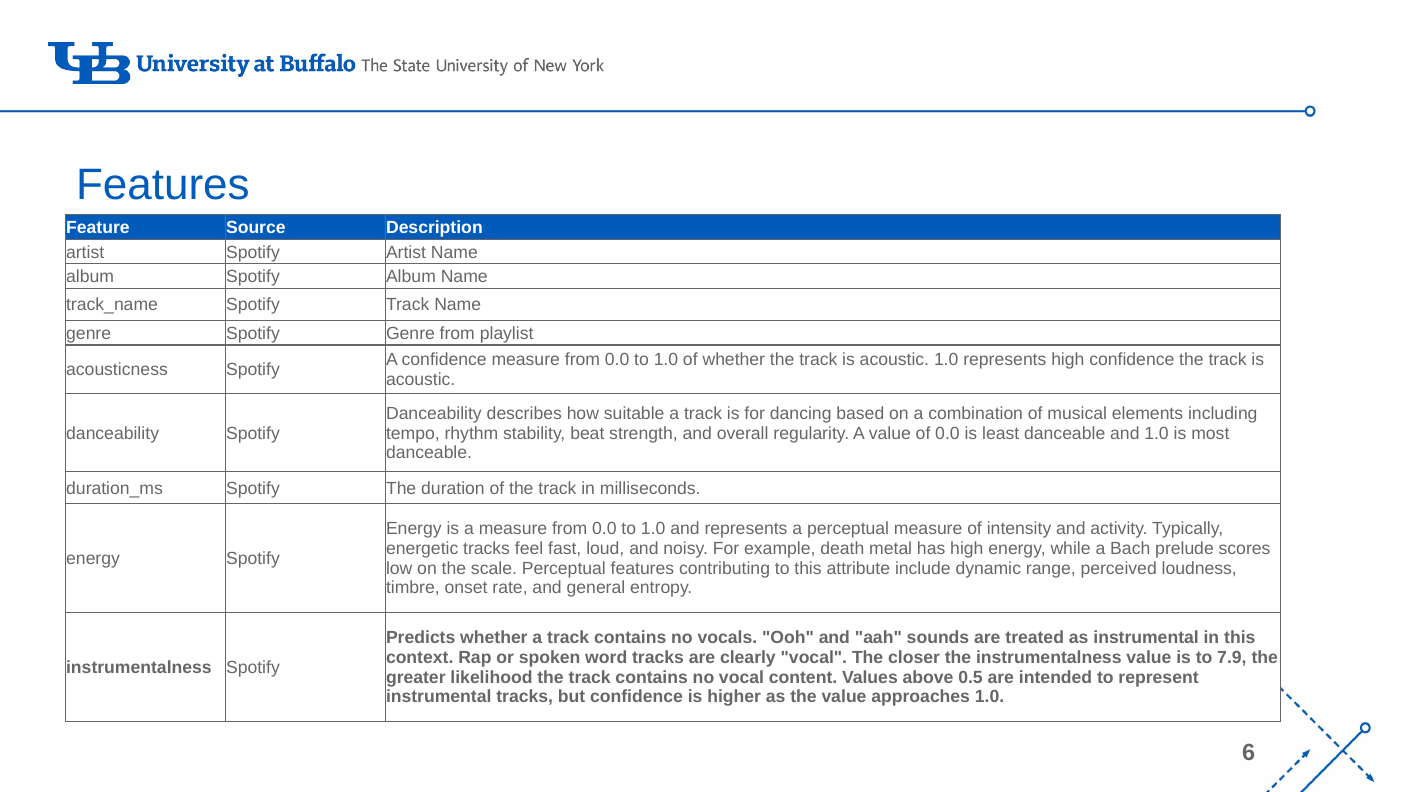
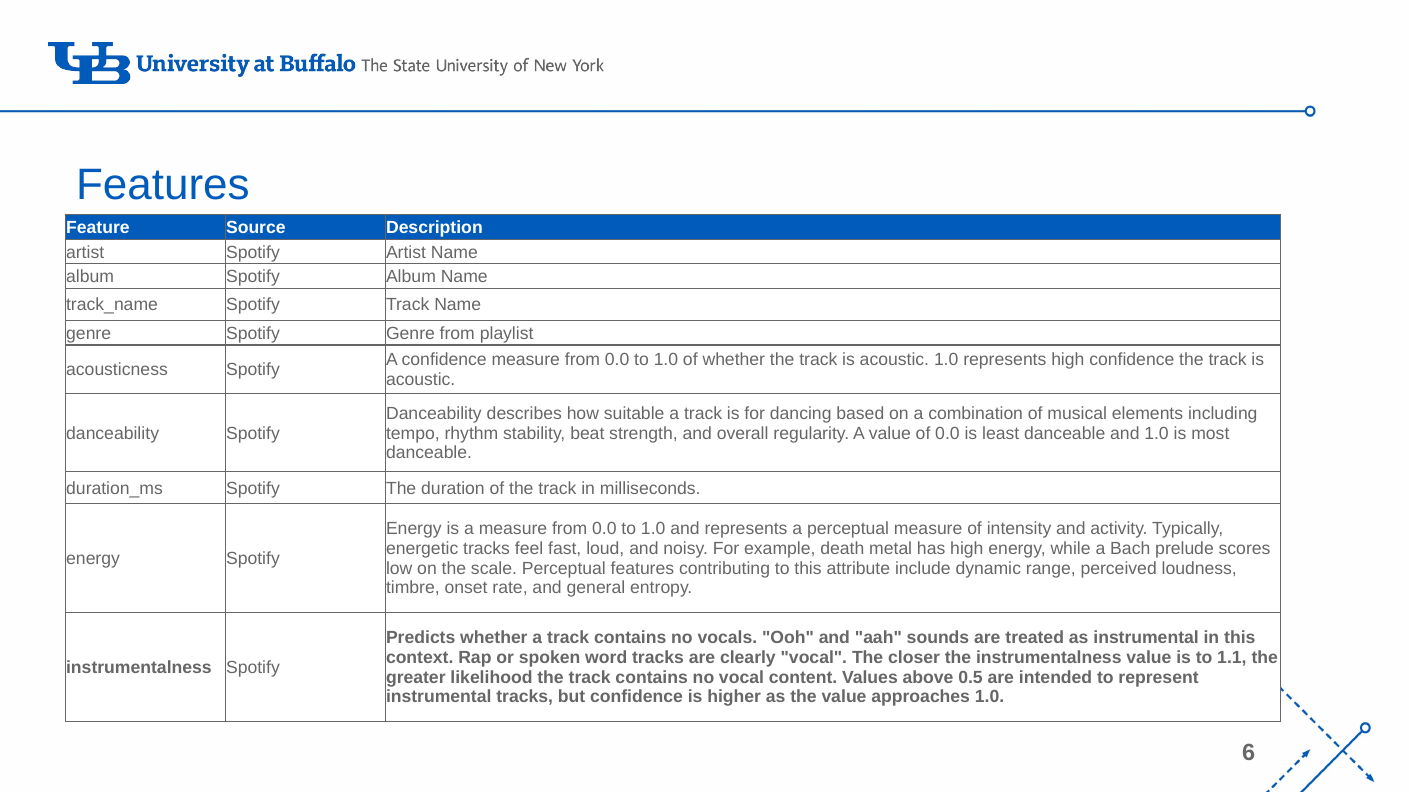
7.9: 7.9 -> 1.1 (1232, 658)
